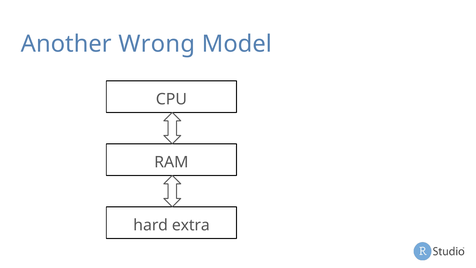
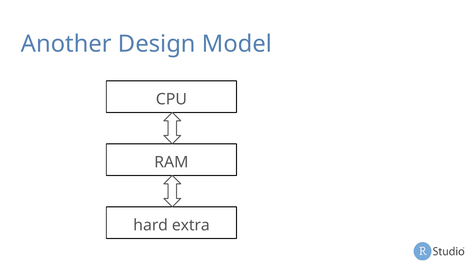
Wrong: Wrong -> Design (157, 44)
